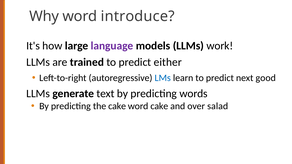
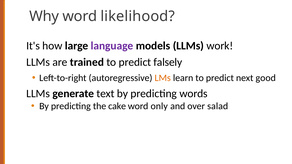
introduce: introduce -> likelihood (138, 16)
either: either -> falsely (168, 62)
LMs colour: blue -> orange (163, 78)
word cake: cake -> only (159, 106)
